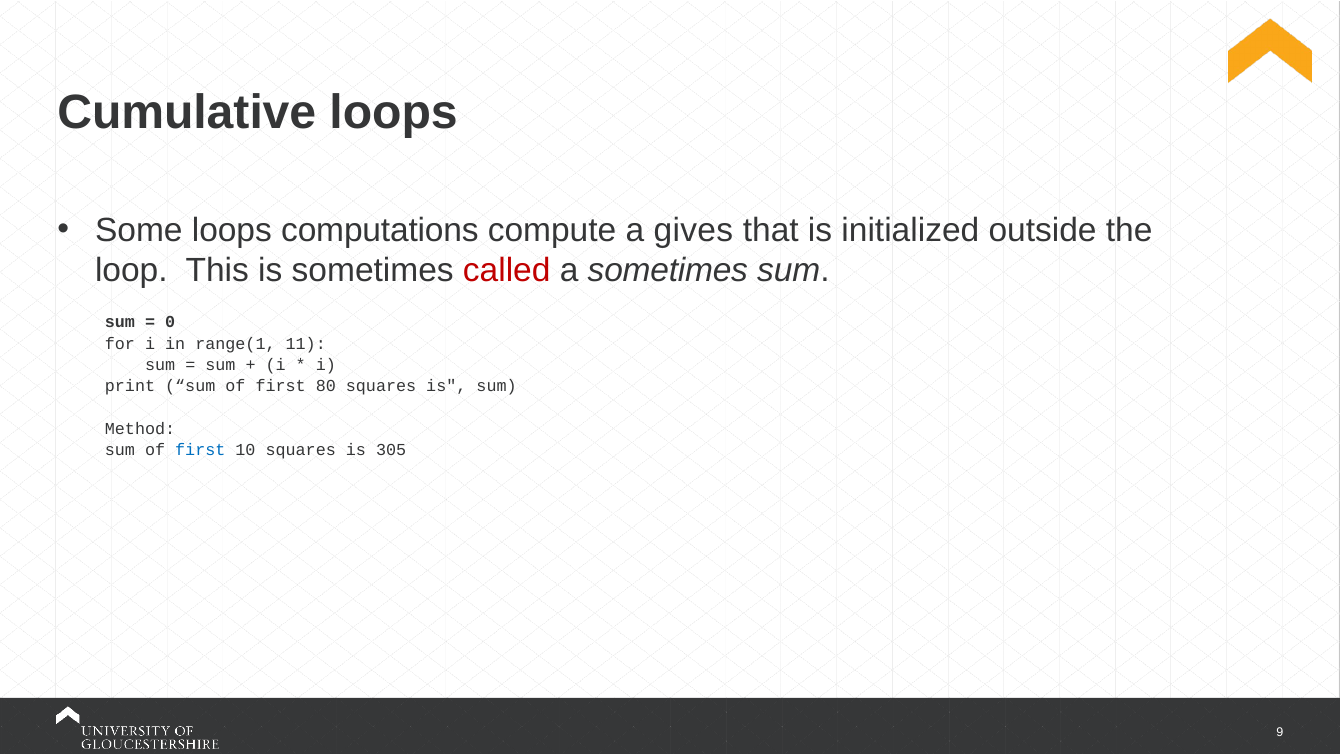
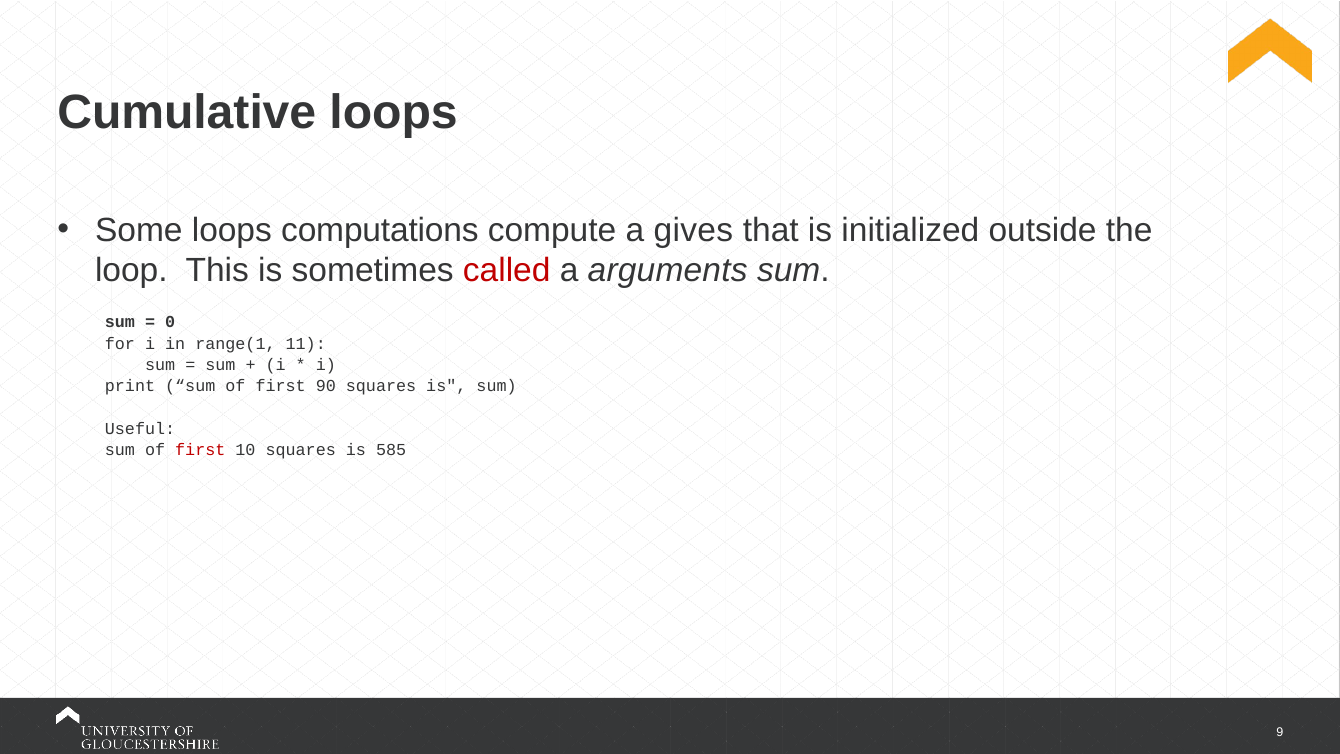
a sometimes: sometimes -> arguments (668, 271)
80: 80 -> 90 (326, 386)
Method: Method -> Useful (140, 429)
first colour: blue -> red (200, 450)
305: 305 -> 585 (391, 450)
